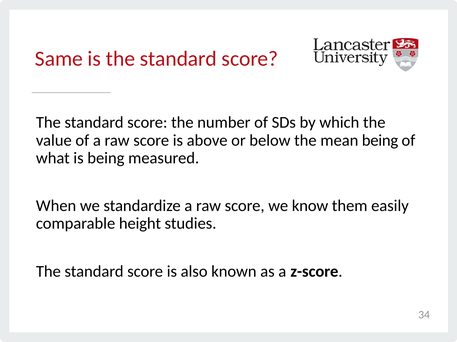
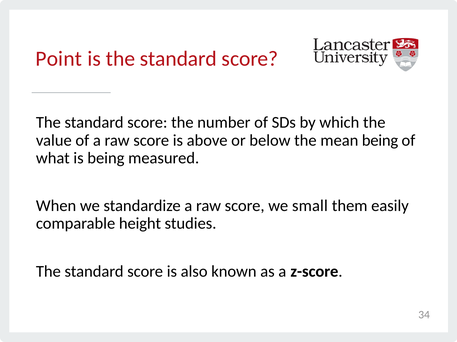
Same: Same -> Point (59, 59)
know: know -> small (310, 206)
